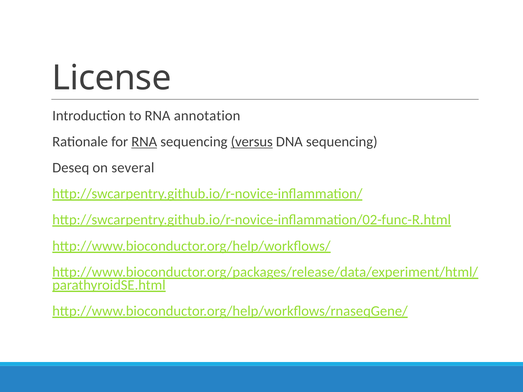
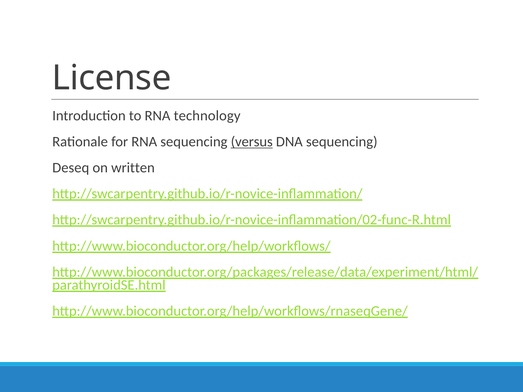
annotation: annotation -> technology (207, 116)
RNA underline: present -> none (144, 142)
several: several -> written (133, 168)
